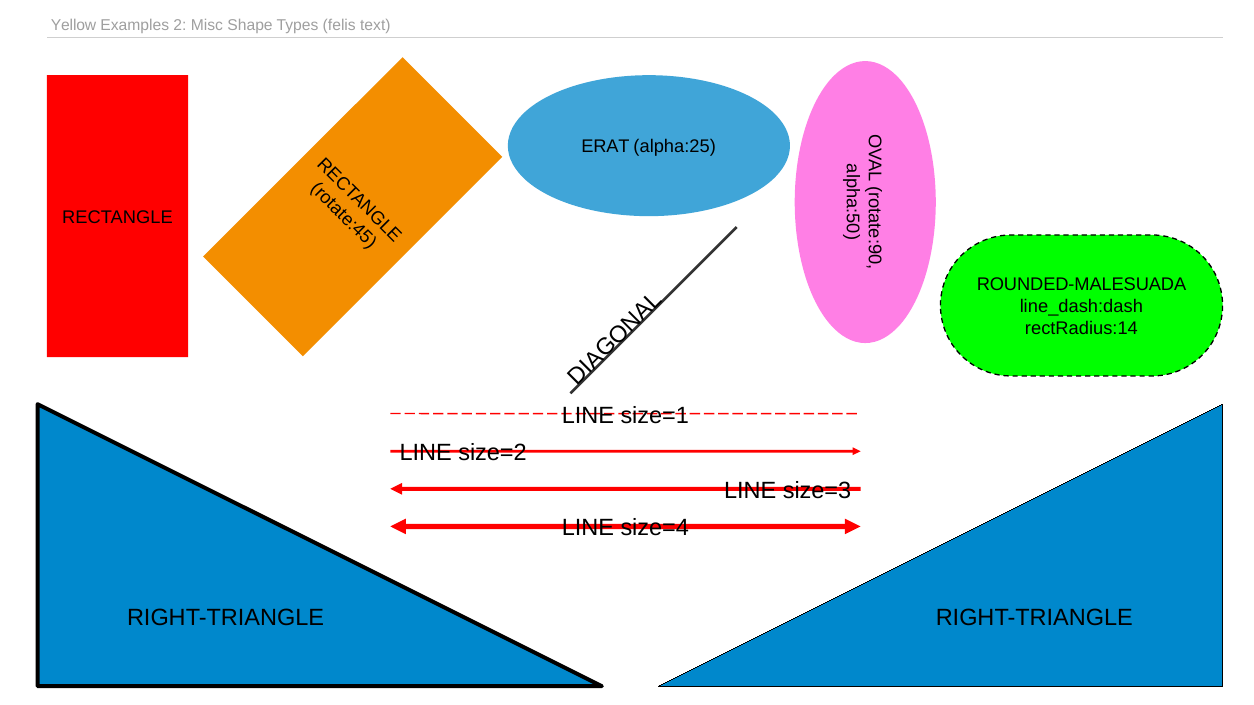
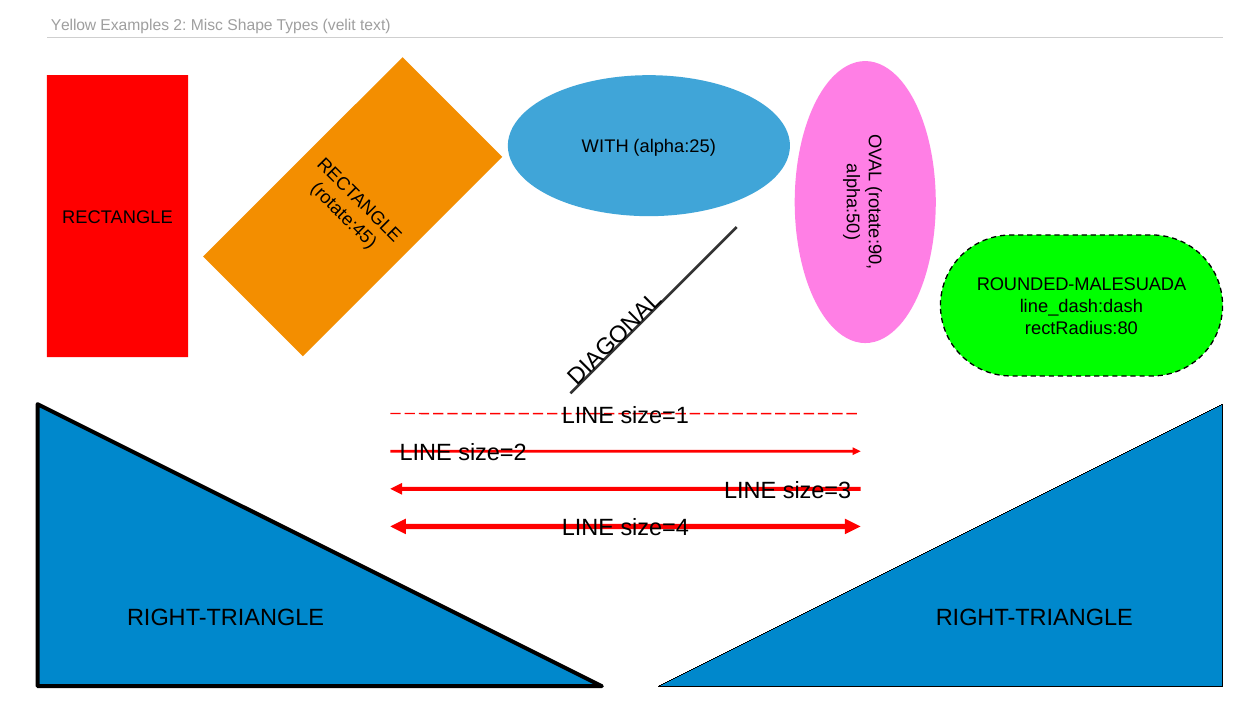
felis: felis -> velit (339, 25)
ERAT: ERAT -> WITH (605, 147)
rectRadius:14: rectRadius:14 -> rectRadius:80 (1081, 329)
